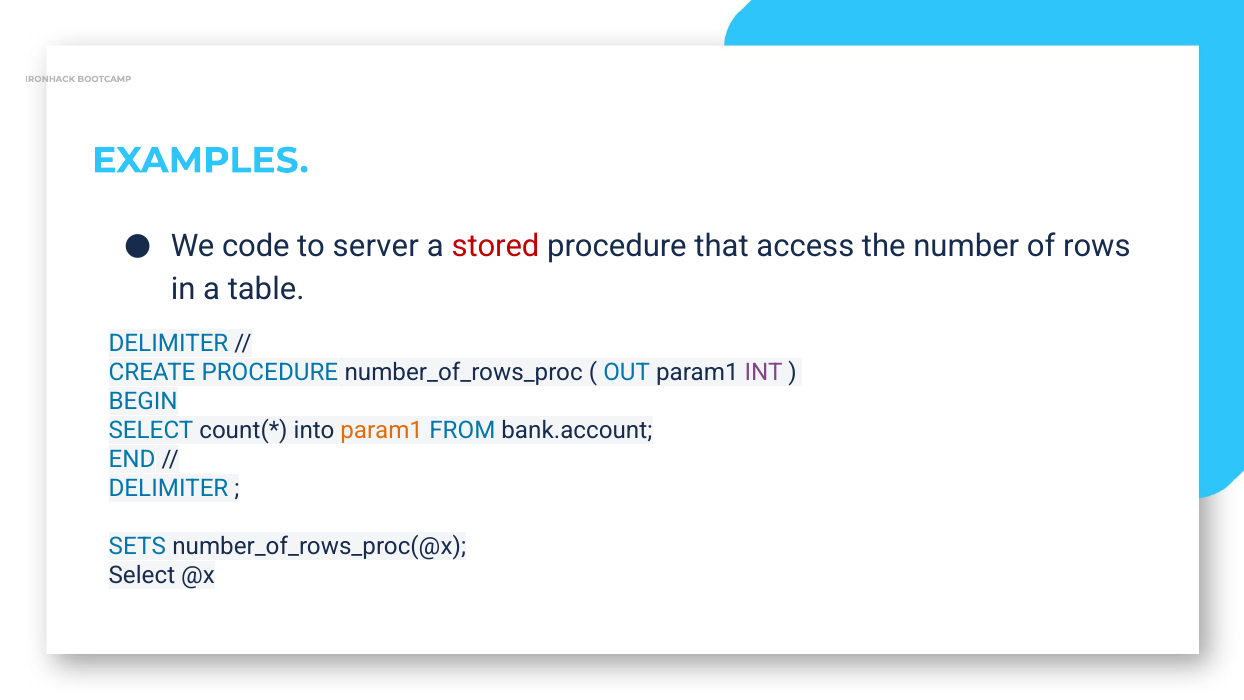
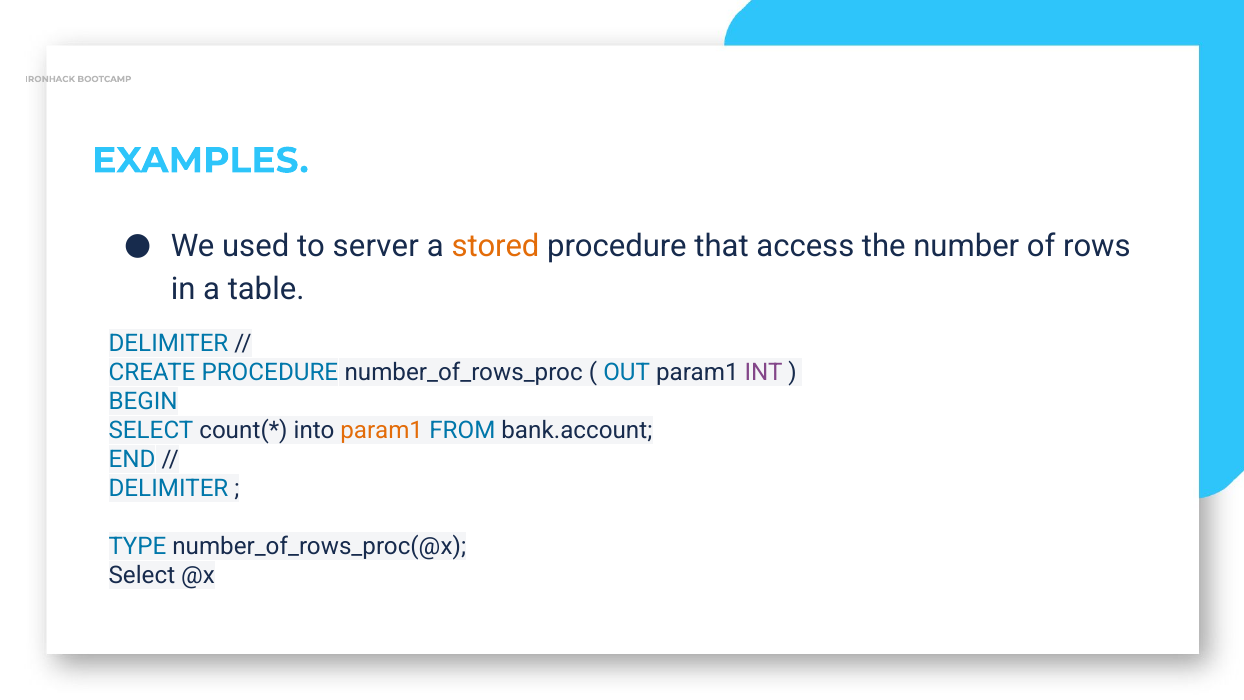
code: code -> used (256, 246)
stored colour: red -> orange (496, 246)
SETS: SETS -> TYPE (137, 546)
